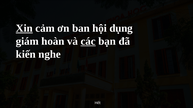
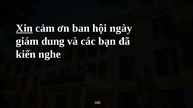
dụng: dụng -> ngày (121, 28)
hoàn: hoàn -> dung (53, 41)
các underline: present -> none (88, 41)
